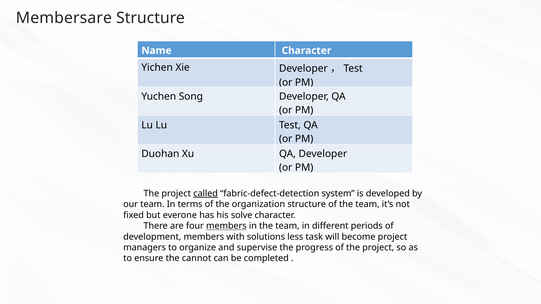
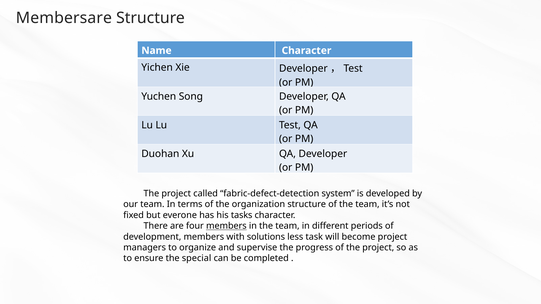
called underline: present -> none (206, 194)
solve: solve -> tasks (242, 215)
cannot: cannot -> special (197, 259)
